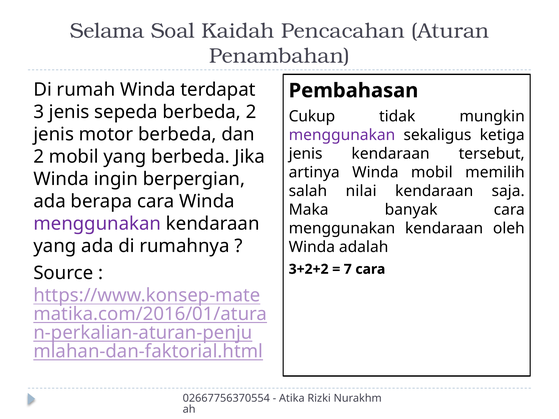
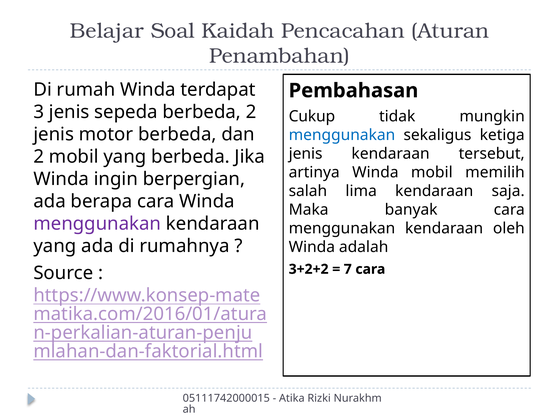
Selama: Selama -> Belajar (107, 31)
menggunakan colour: purple -> blue (342, 135)
nilai: nilai -> lima (361, 191)
02667756370554: 02667756370554 -> 05111742000015 (226, 399)
